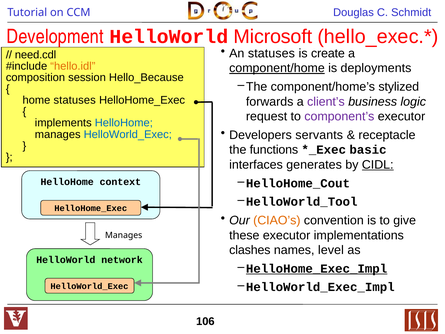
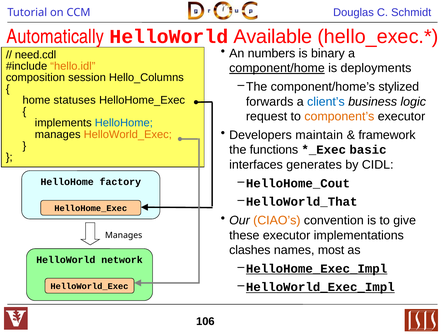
Development: Development -> Automatically (55, 37)
Microsoft: Microsoft -> Available (273, 37)
An statuses: statuses -> numbers (272, 53)
create: create -> binary (328, 53)
Hello_Because: Hello_Because -> Hello_Columns (146, 77)
client’s colour: purple -> blue (326, 102)
component’s colour: purple -> orange (339, 116)
servants: servants -> maintain (319, 135)
receptacle: receptacle -> framework (387, 135)
HelloWorld_Exec colour: blue -> orange (128, 134)
CIDL underline: present -> none (378, 165)
context: context -> factory (120, 182)
HelloWorld_Tool: HelloWorld_Tool -> HelloWorld_That (302, 202)
level: level -> most (331, 250)
HelloWorld_Exec_Impl underline: none -> present (320, 287)
